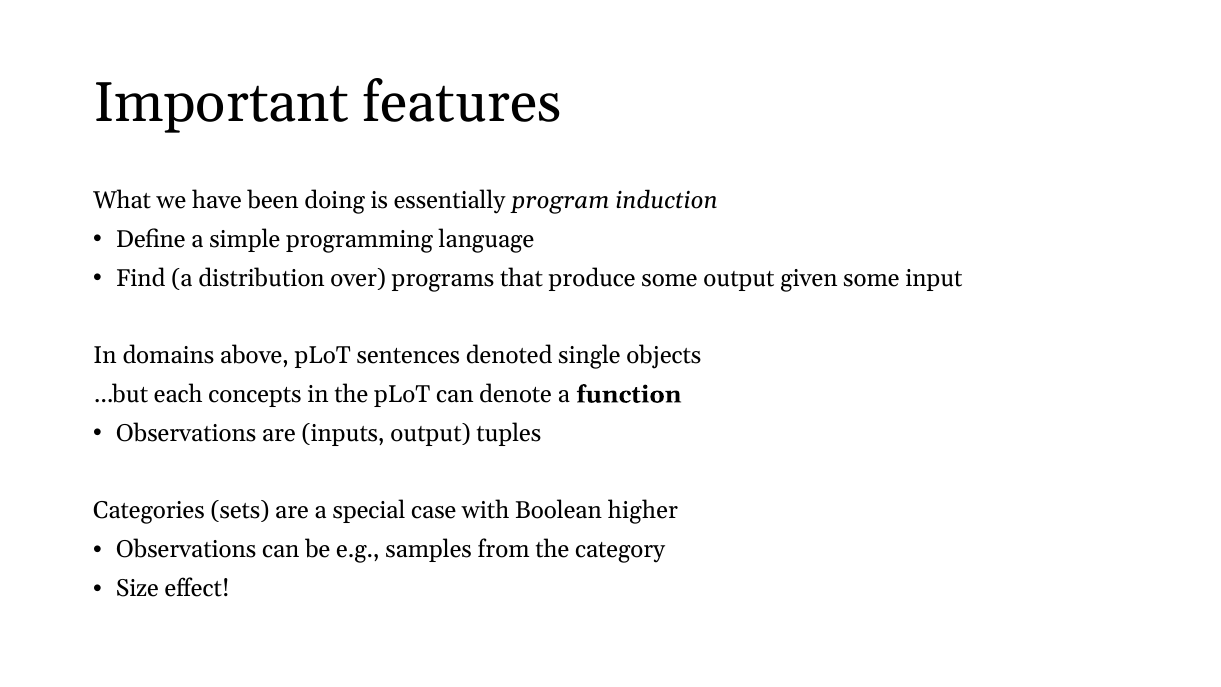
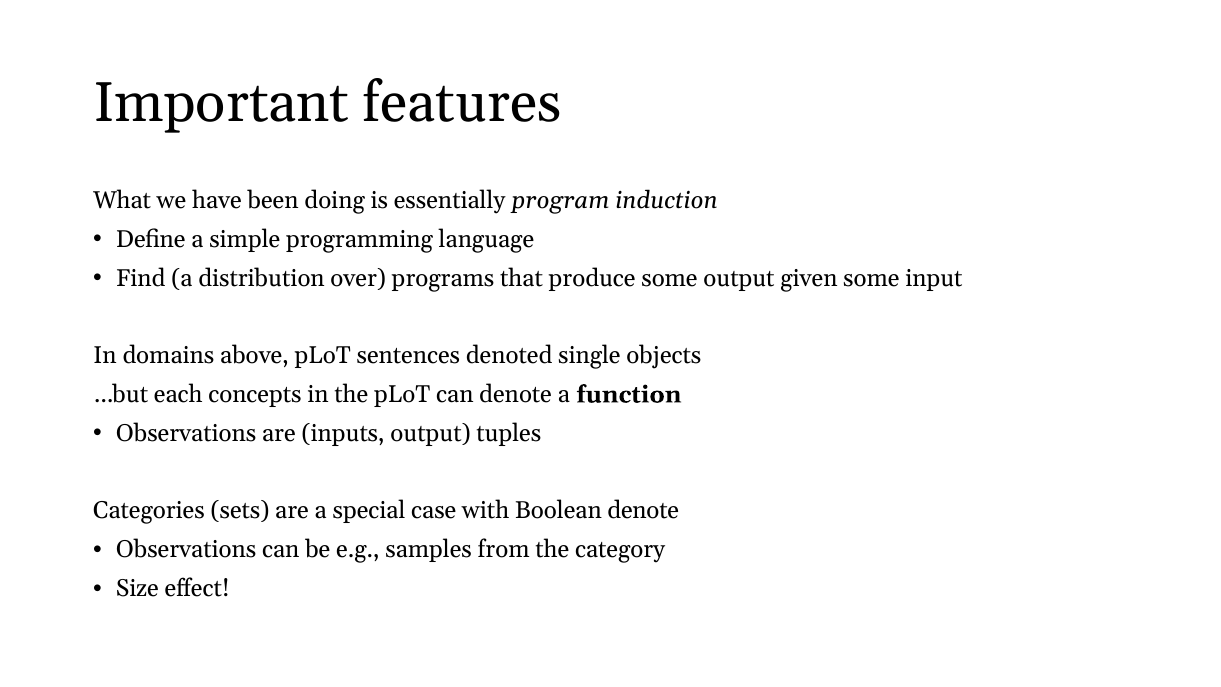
Boolean higher: higher -> denote (643, 511)
